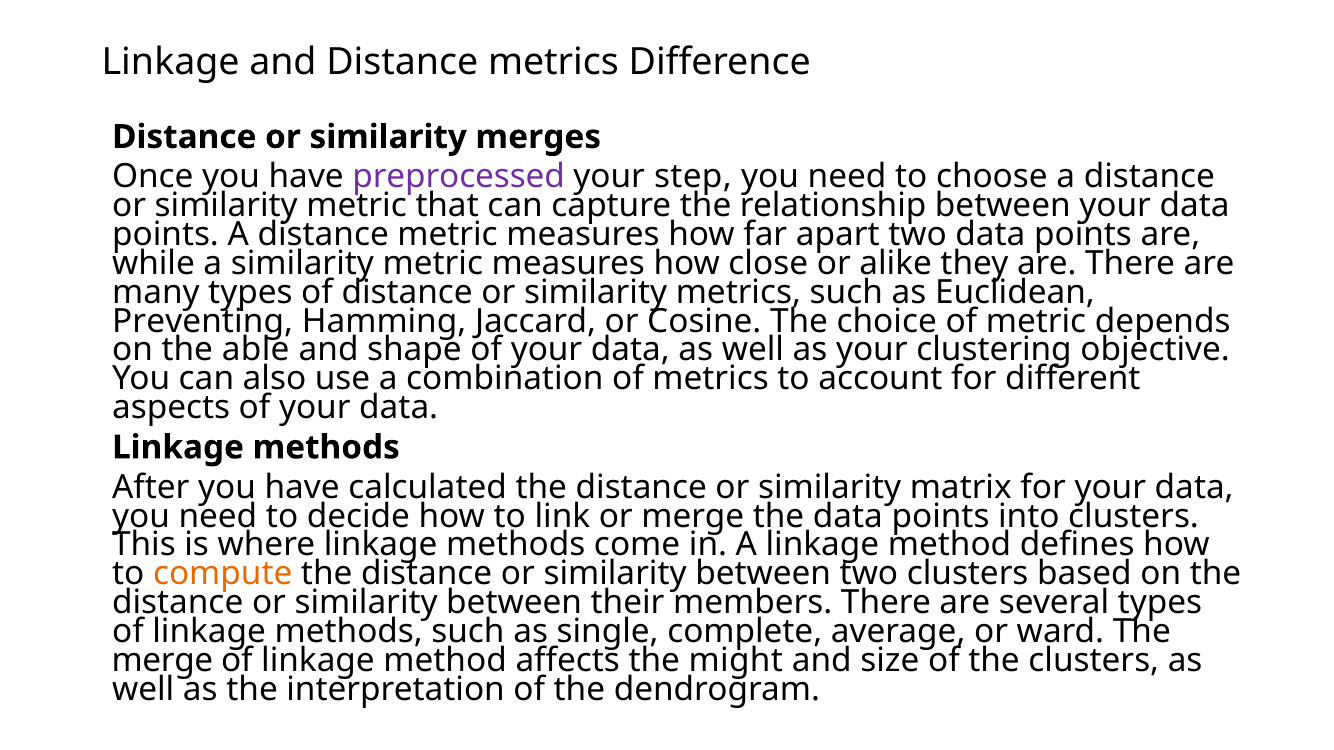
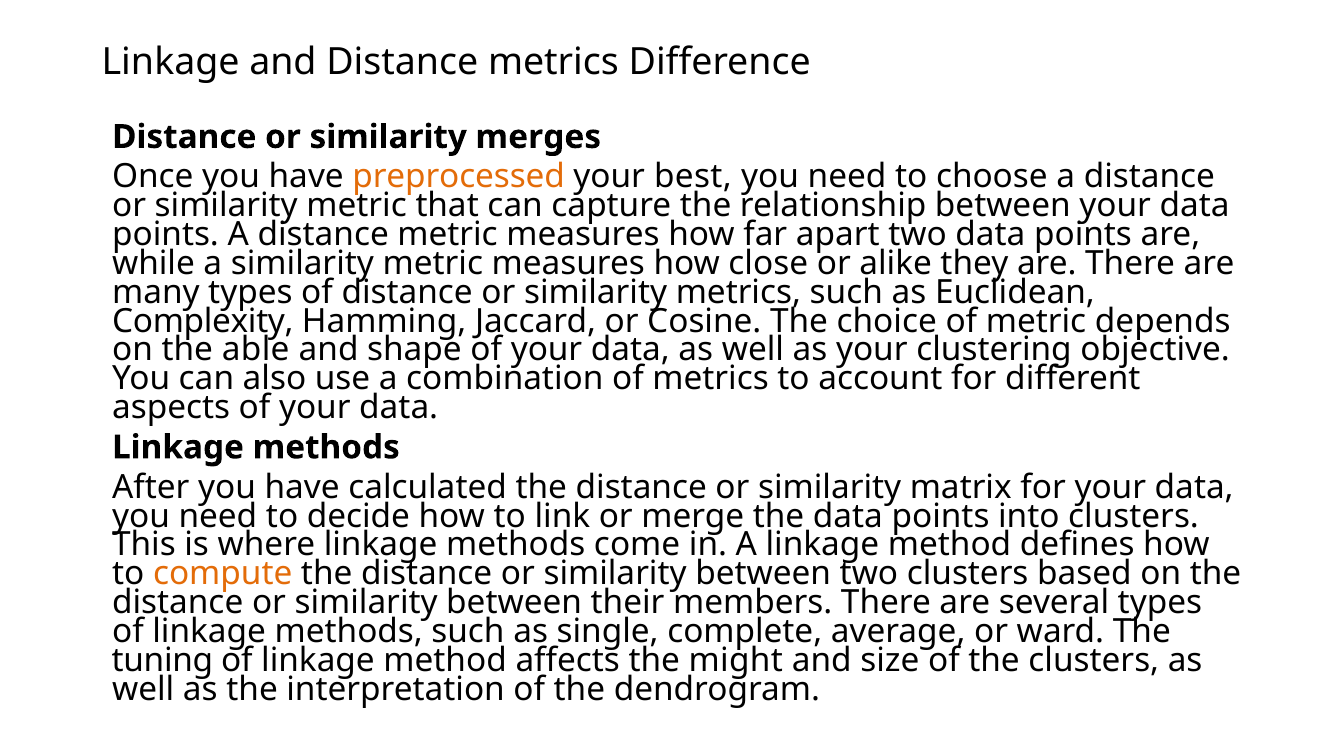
preprocessed colour: purple -> orange (459, 177)
step: step -> best (693, 177)
Preventing: Preventing -> Complexity (203, 321)
merge: merge -> tuning (162, 661)
